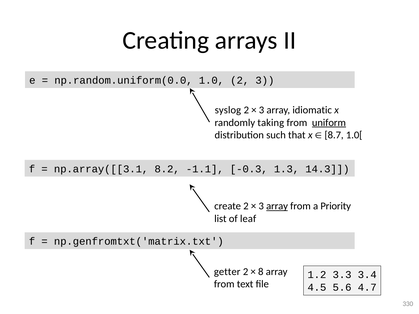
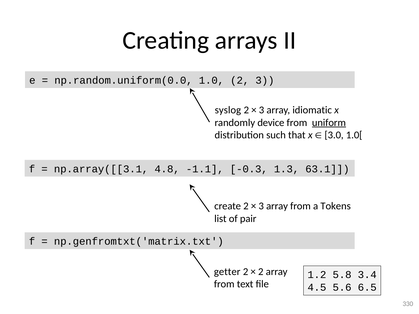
taking: taking -> device (271, 123)
8.7: 8.7 -> 3.0 (334, 135)
8.2: 8.2 -> 4.8 (167, 169)
14.3: 14.3 -> 63.1 (327, 169)
array underline: present -> none (277, 206)
Priority: Priority -> Tokens (336, 206)
leaf: leaf -> pair (248, 219)
8: 8 -> 2 (261, 272)
3.3: 3.3 -> 5.8 (342, 275)
4.7: 4.7 -> 6.5 (367, 288)
